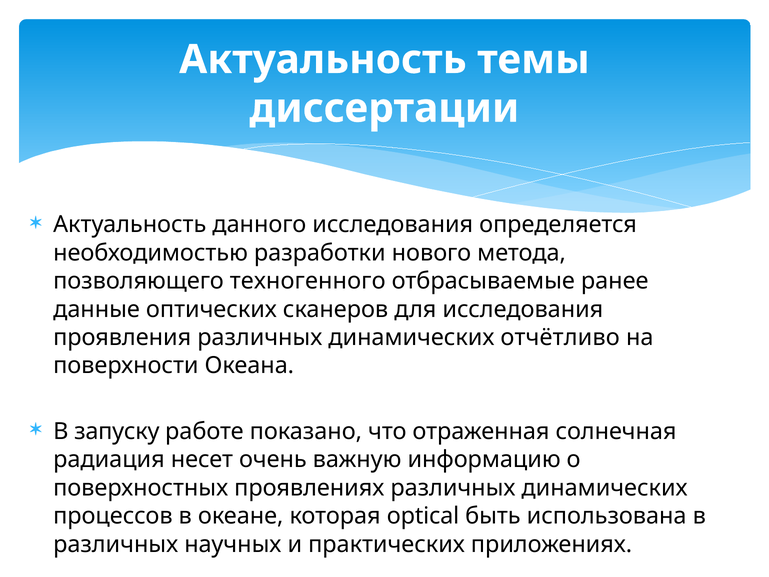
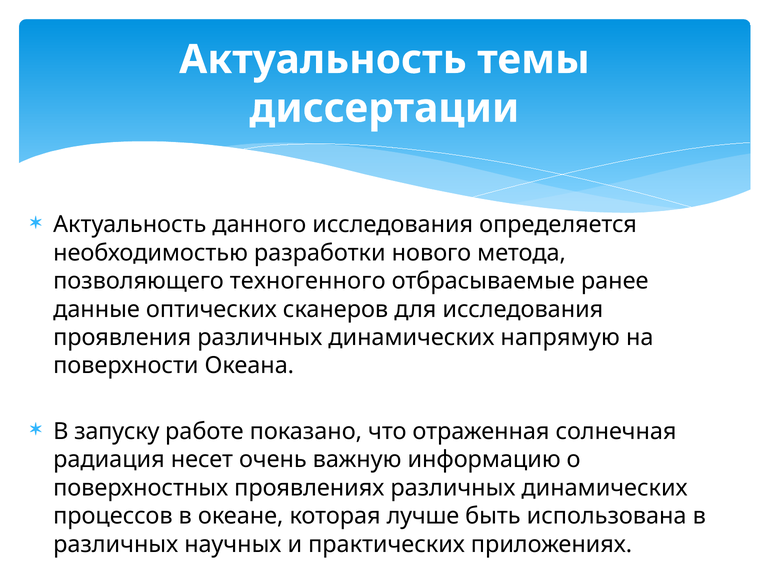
отчётливо: отчётливо -> напрямую (560, 337)
optical: optical -> лучше (423, 516)
